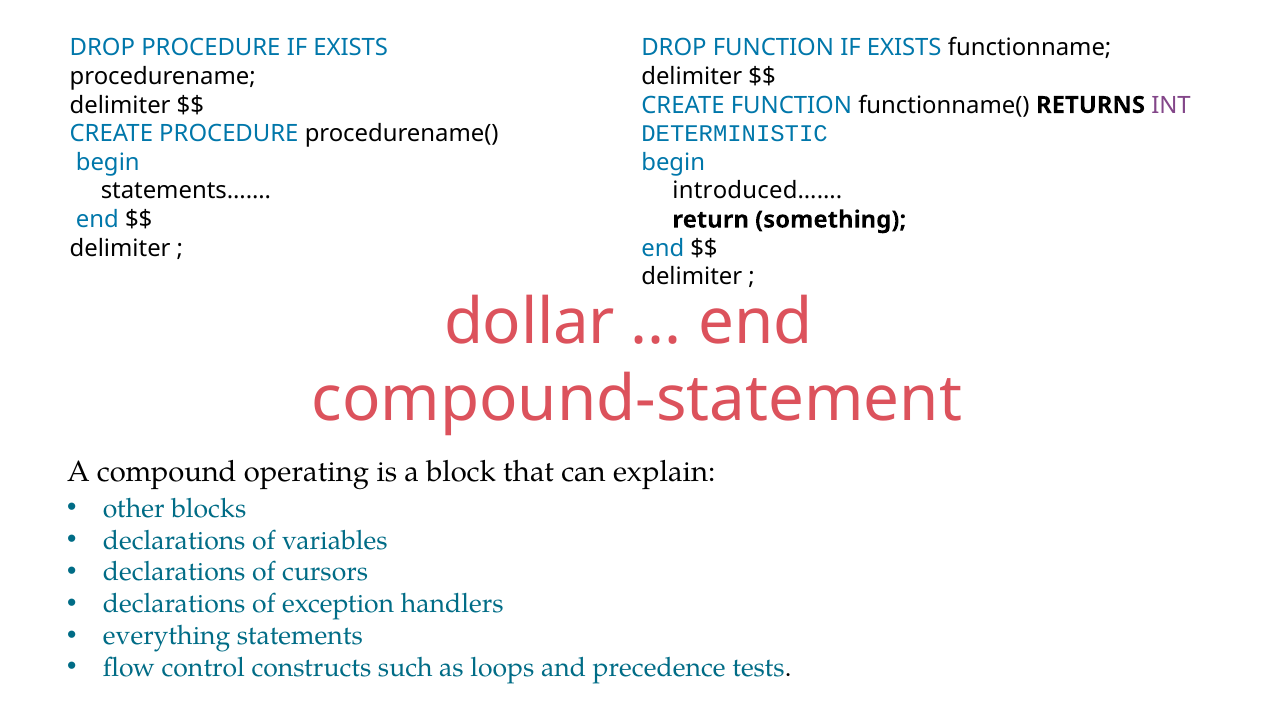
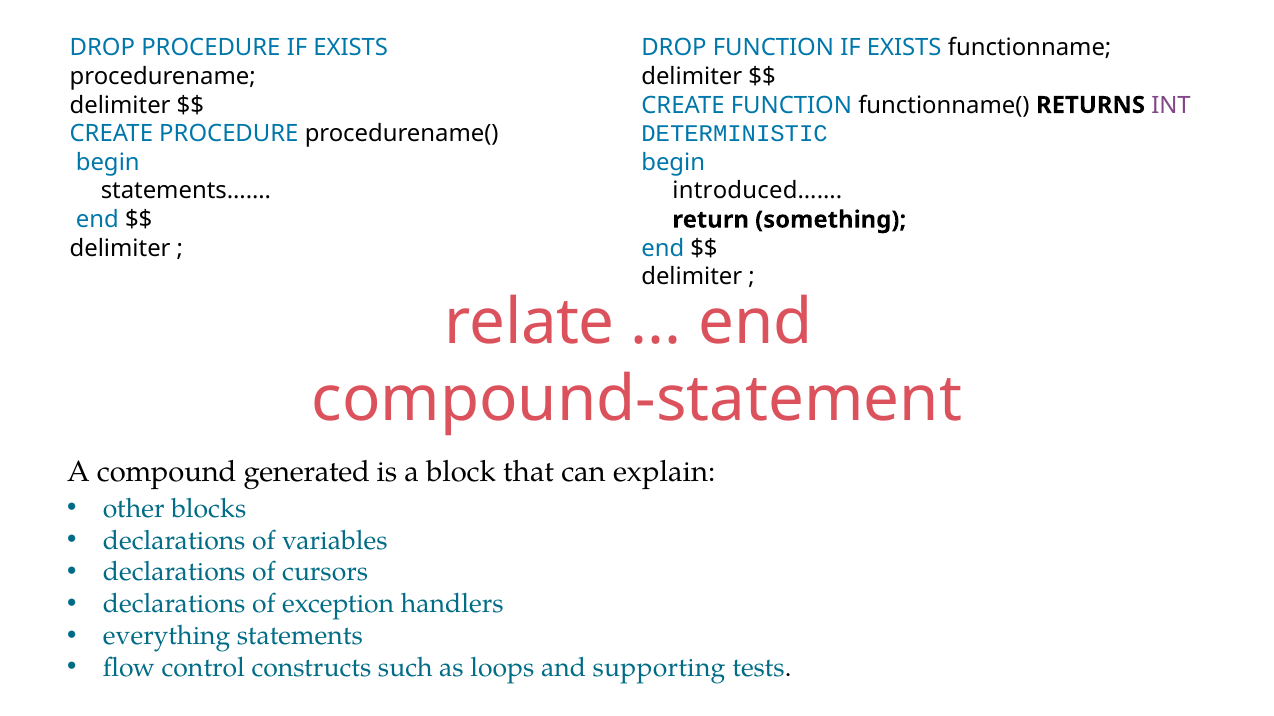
dollar: dollar -> relate (529, 323)
operating: operating -> generated (307, 472)
precedence: precedence -> supporting (659, 668)
